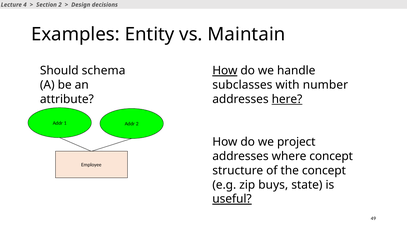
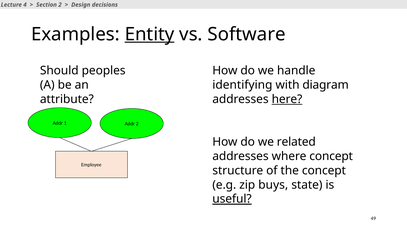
Entity underline: none -> present (150, 34)
Maintain: Maintain -> Software (247, 34)
schema: schema -> peoples (104, 71)
How underline: present -> none (225, 71)
subclasses: subclasses -> identifying (242, 85)
number: number -> diagram (326, 85)
project: project -> related (296, 142)
